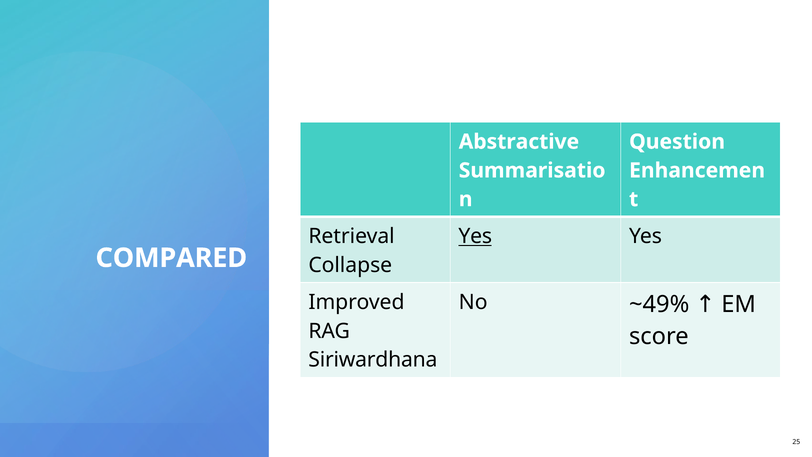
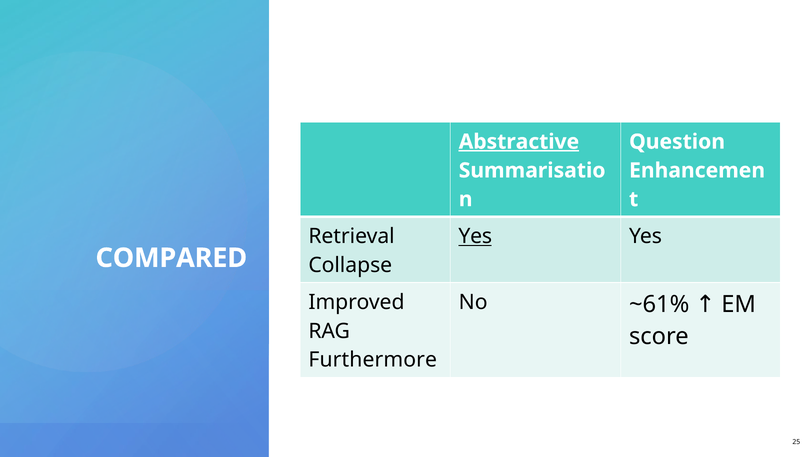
Abstractive underline: none -> present (519, 142)
~49%: ~49% -> ~61% (659, 304)
Siriwardhana: Siriwardhana -> Furthermore (373, 360)
